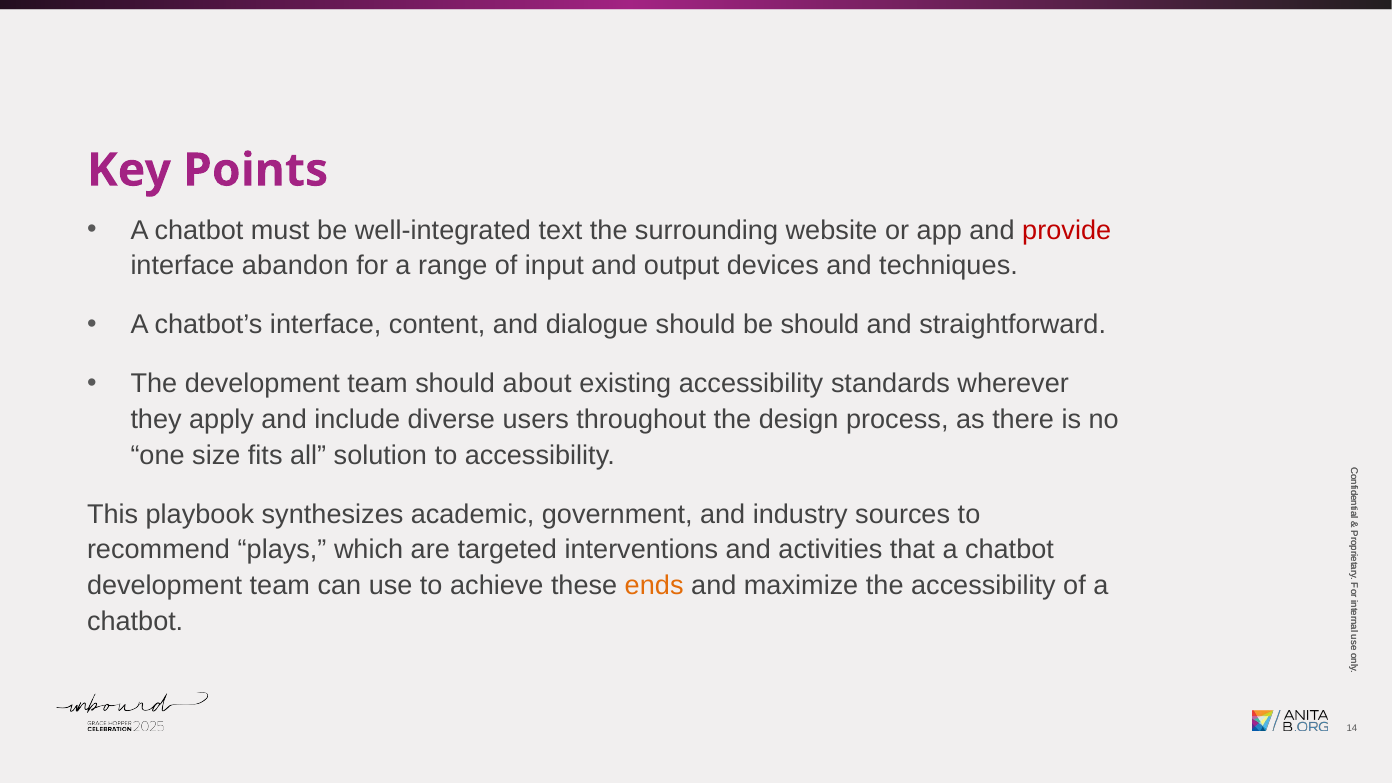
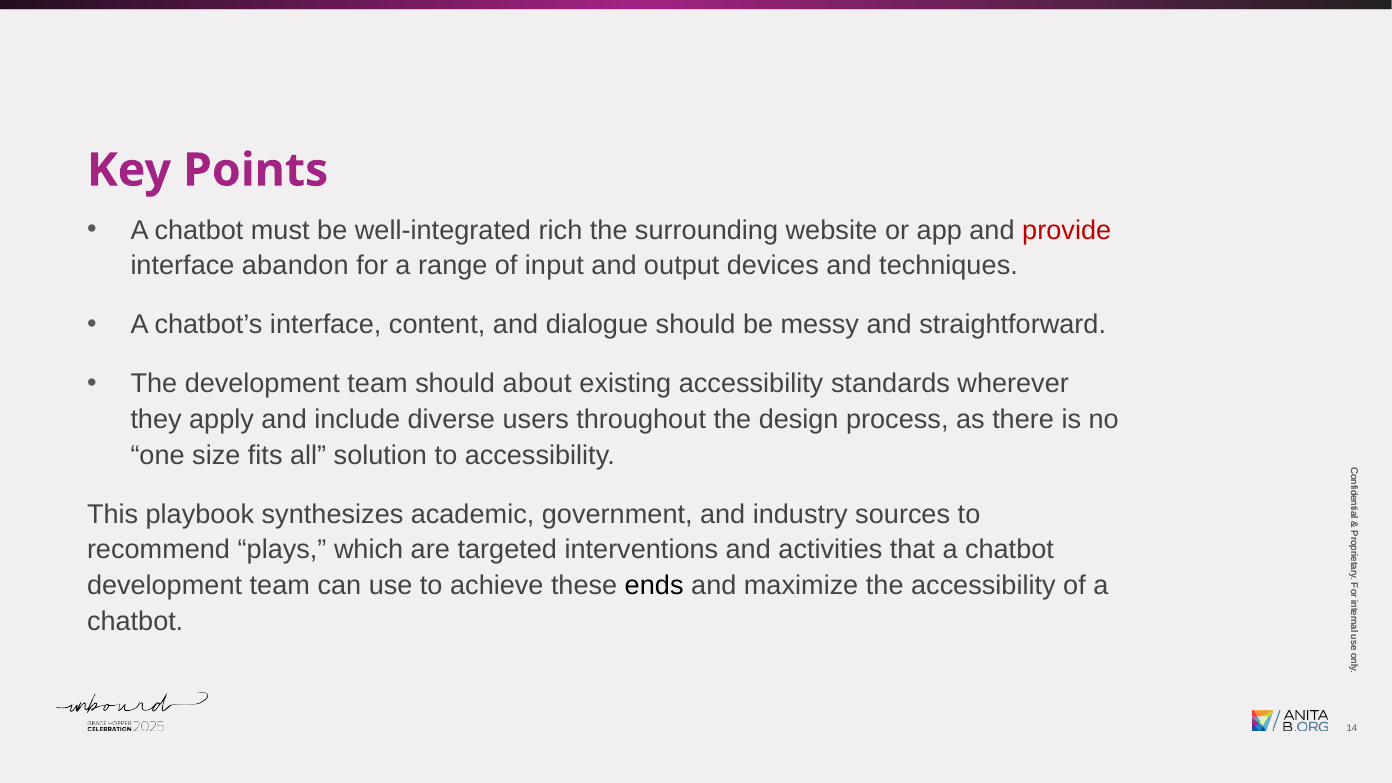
text: text -> rich (560, 230)
be should: should -> messy (820, 325)
ends colour: orange -> black (654, 586)
